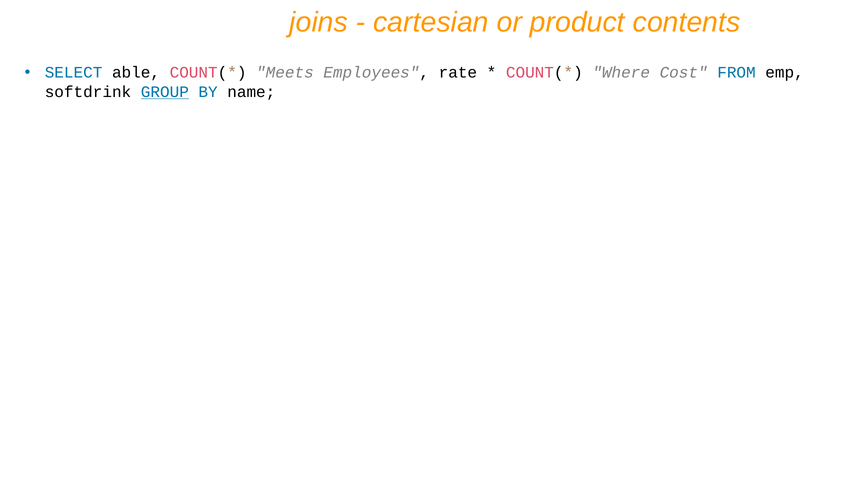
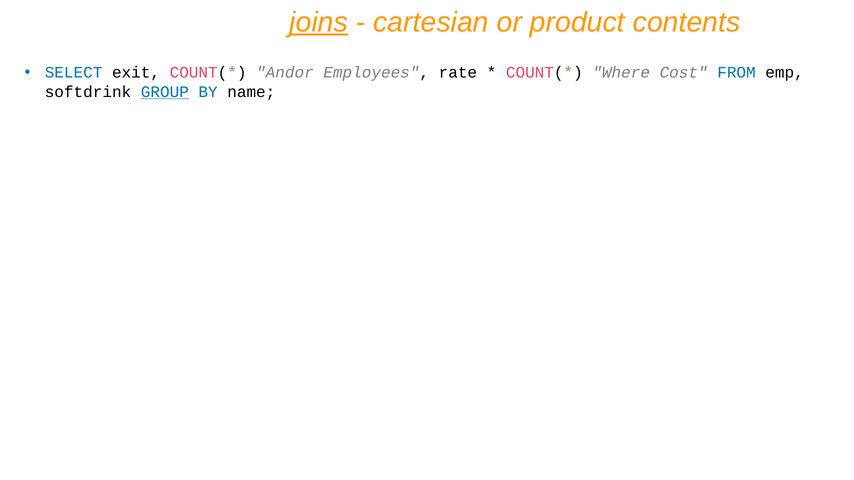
joins underline: none -> present (319, 22)
able: able -> exit (136, 73)
Meets: Meets -> Andor (285, 73)
